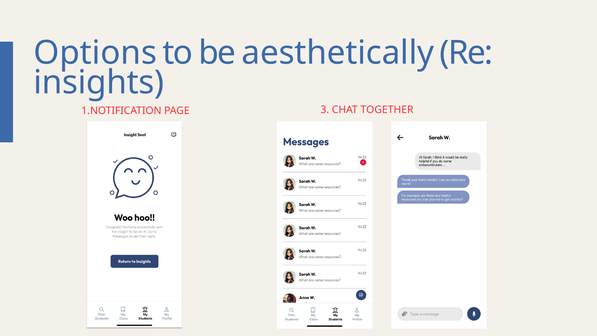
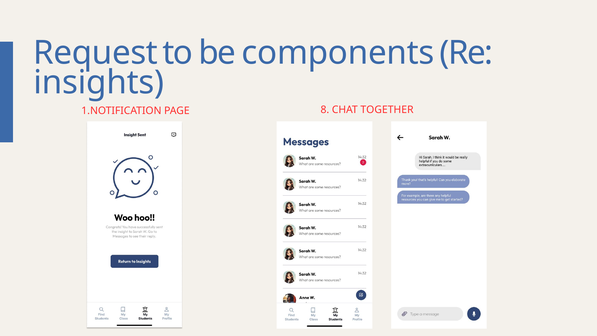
Options: Options -> Request (96, 53)
aesthetically: aesthetically -> components (338, 53)
3: 3 -> 8 (325, 110)
